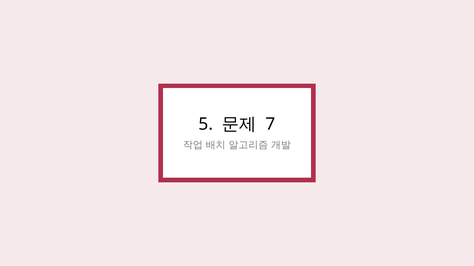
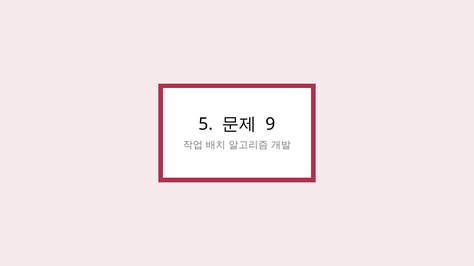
7: 7 -> 9 (271, 124)
